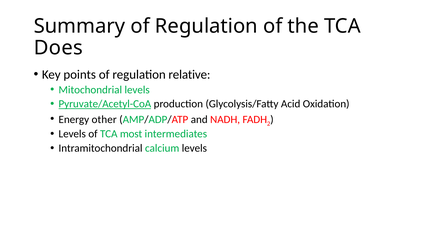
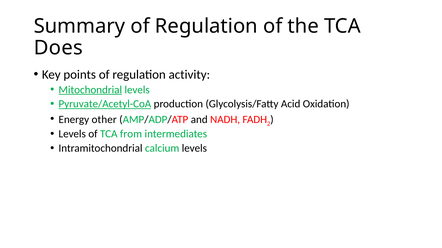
relative: relative -> activity (189, 75)
Mitochondrial underline: none -> present (90, 90)
most: most -> from (131, 134)
